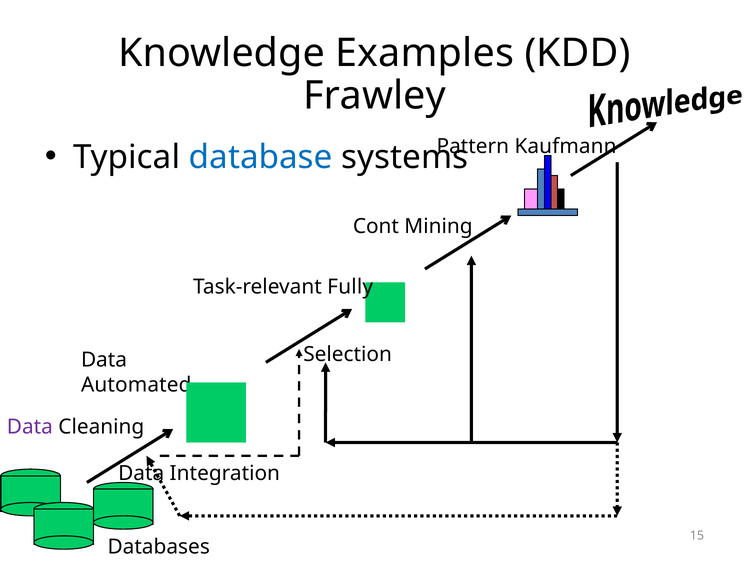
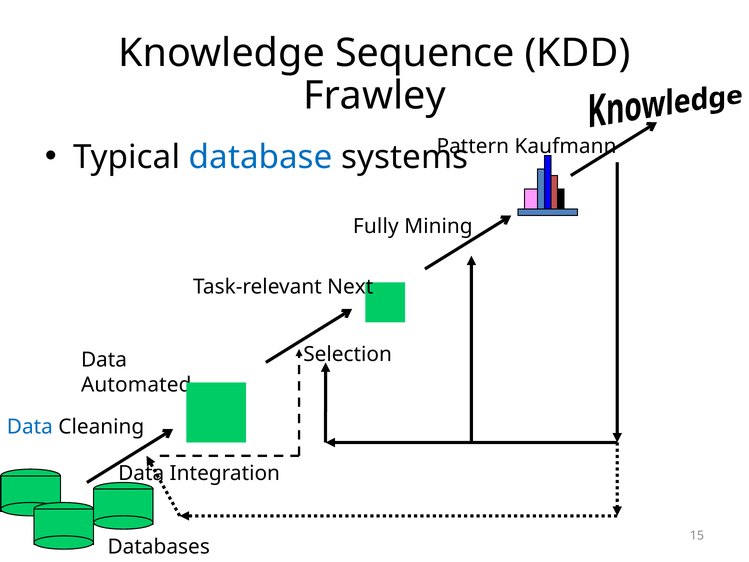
Examples: Examples -> Sequence (425, 53)
Cont: Cont -> Fully (376, 226)
Fully: Fully -> Next (350, 287)
Data colour: purple -> blue (30, 427)
